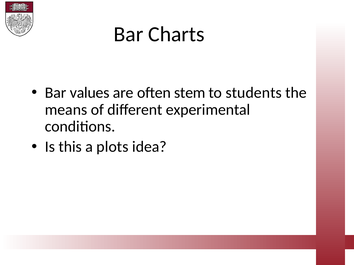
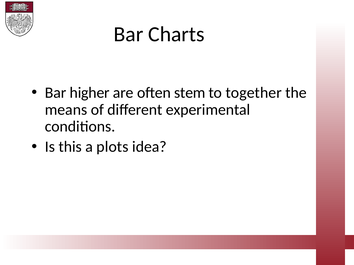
values: values -> higher (90, 93)
students: students -> together (254, 93)
